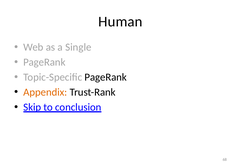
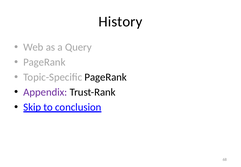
Human: Human -> History (120, 22)
Single: Single -> Query (78, 47)
Appendix colour: orange -> purple (45, 92)
